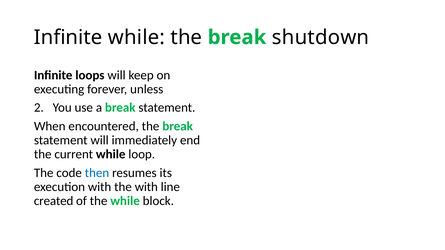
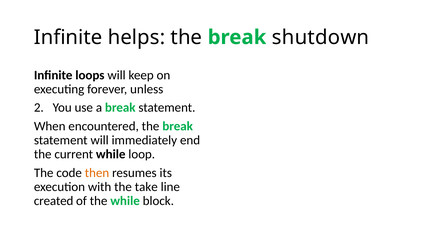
Infinite while: while -> helps (136, 37)
then colour: blue -> orange (97, 173)
the with: with -> take (146, 187)
